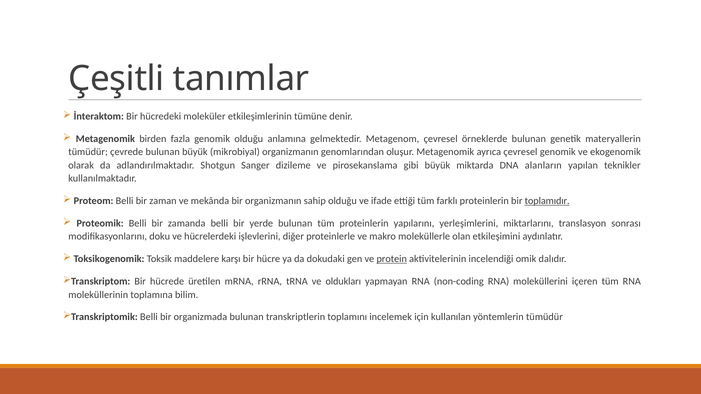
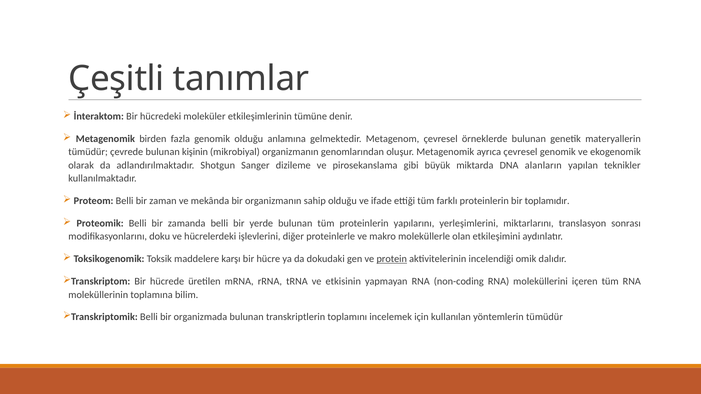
bulunan büyük: büyük -> kişinin (195, 152)
toplamıdır underline: present -> none (547, 201)
oldukları: oldukları -> etkisinin (343, 282)
